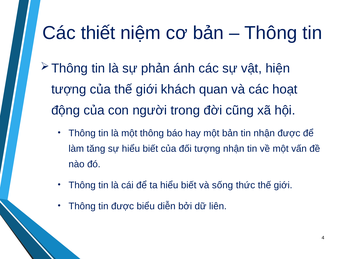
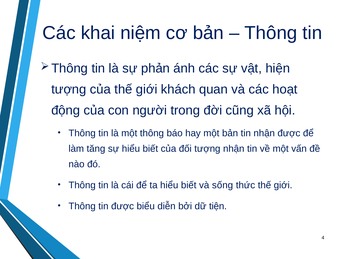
thiết: thiết -> khai (98, 33)
liên: liên -> tiện (218, 206)
